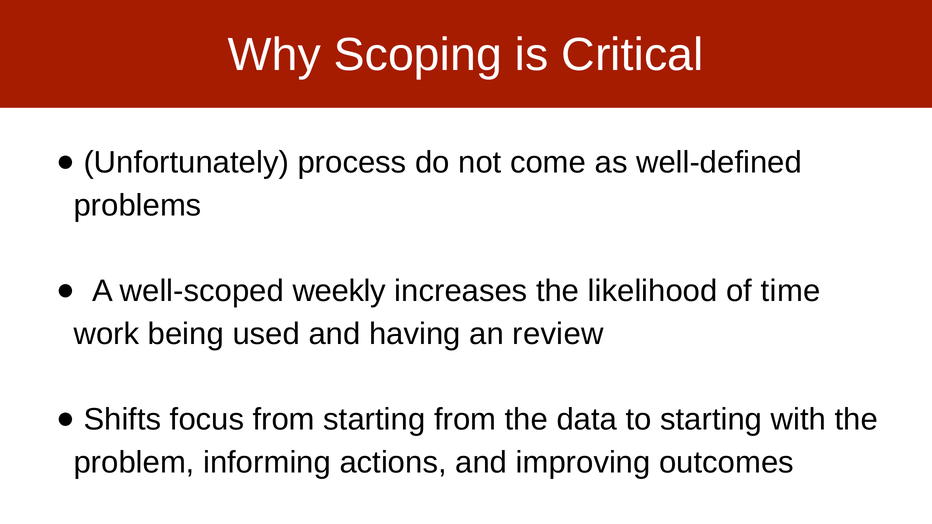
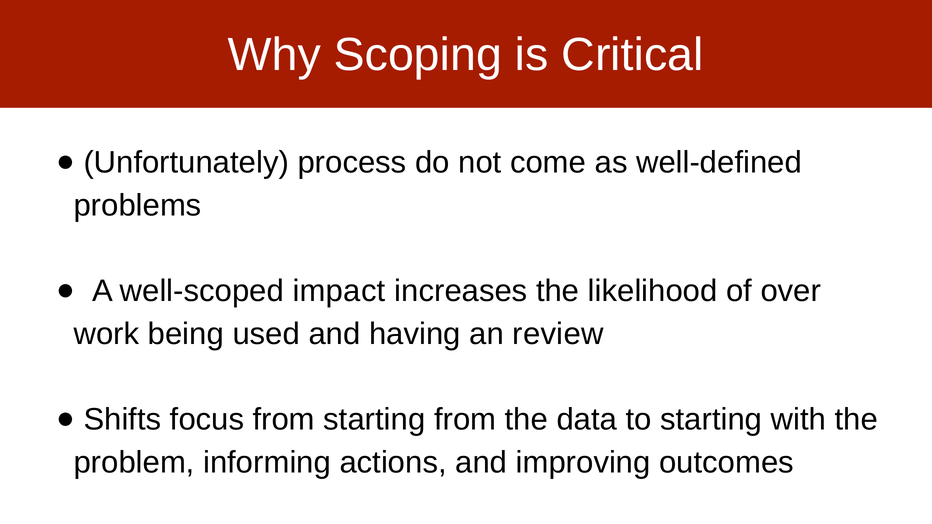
weekly: weekly -> impact (339, 291)
time: time -> over (791, 291)
